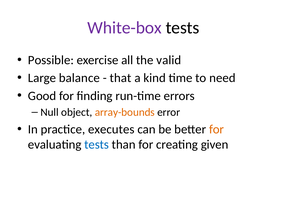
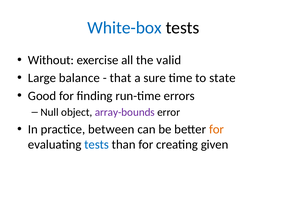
White-box colour: purple -> blue (125, 28)
Possible: Possible -> Without (51, 60)
kind: kind -> sure (155, 78)
need: need -> state (222, 78)
array-bounds colour: orange -> purple (125, 112)
executes: executes -> between (111, 129)
